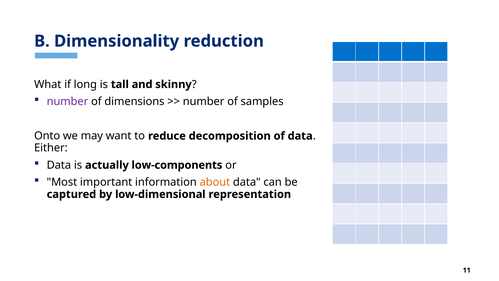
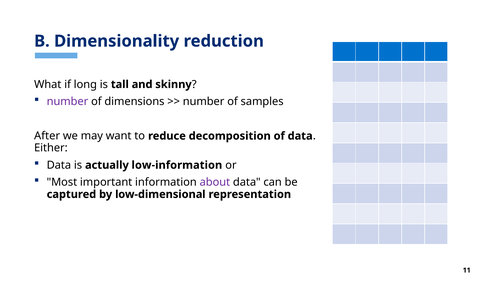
Onto: Onto -> After (47, 136)
low-components: low-components -> low-information (177, 165)
about colour: orange -> purple (215, 182)
